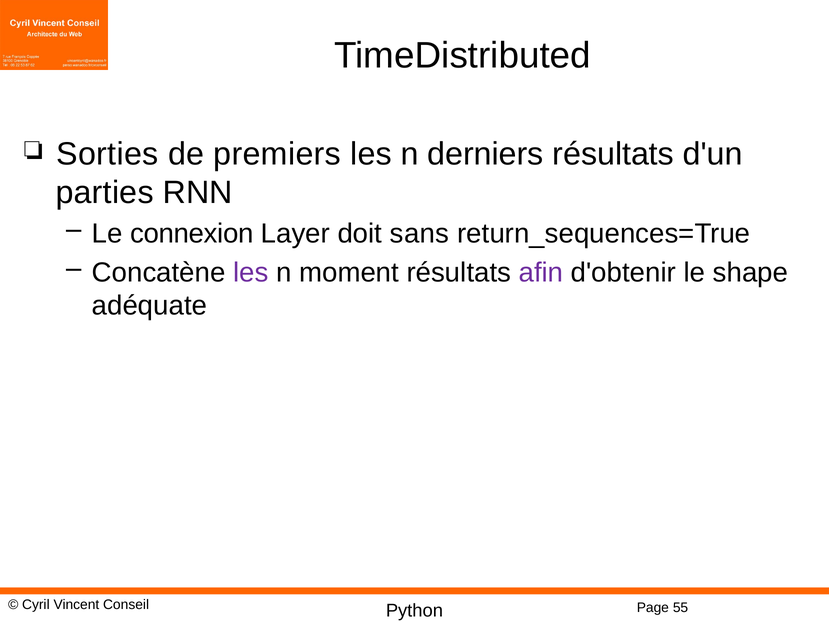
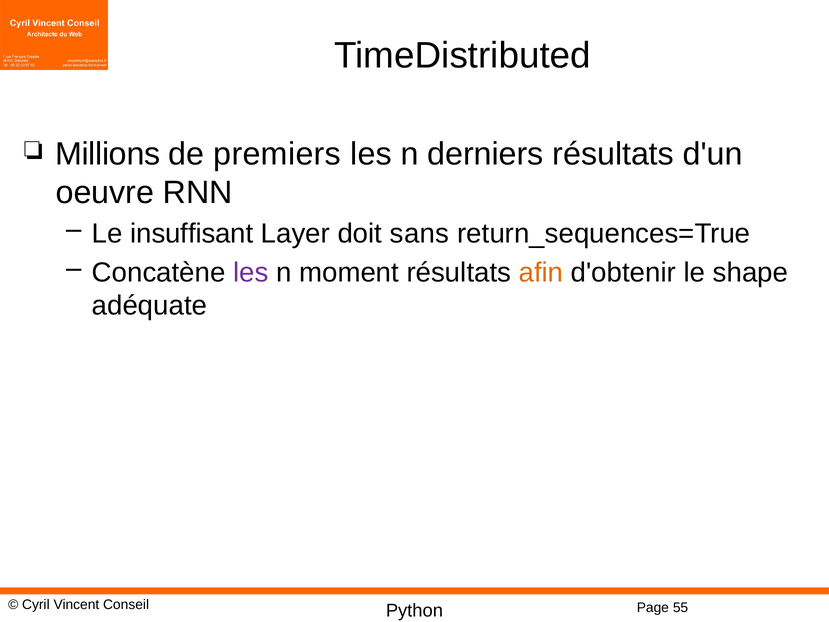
Sorties: Sorties -> Millions (108, 154)
parties: parties -> oeuvre (105, 193)
connexion: connexion -> insuffisant (192, 234)
afin colour: purple -> orange (541, 272)
